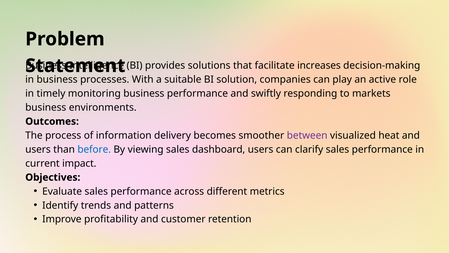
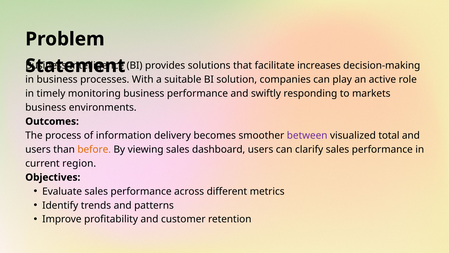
heat: heat -> total (389, 135)
before colour: blue -> orange (94, 149)
impact: impact -> region (79, 163)
